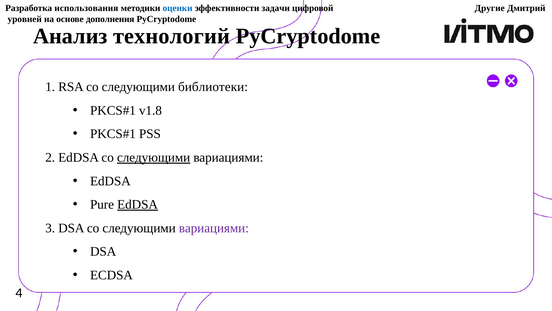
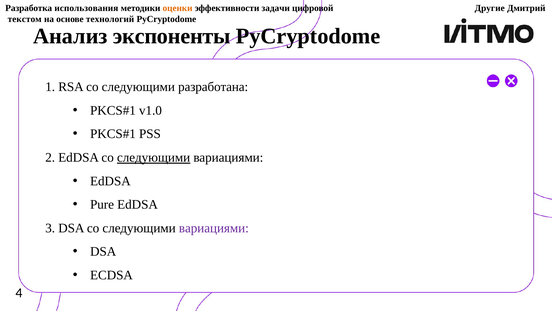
оценки colour: blue -> orange (178, 8)
уровней: уровней -> текстом (25, 19)
дополнения: дополнения -> технологий (110, 19)
технологий: технологий -> экспоненты (172, 36)
библиотеки: библиотеки -> разработана (213, 87)
v1.8: v1.8 -> v1.0 (150, 110)
EdDSA underline: present -> none (138, 204)
